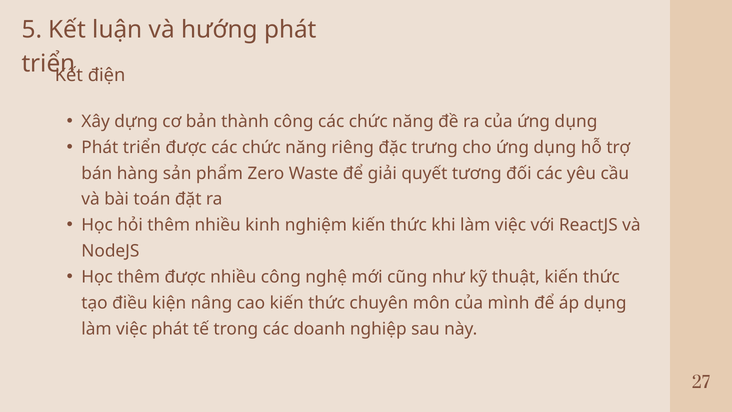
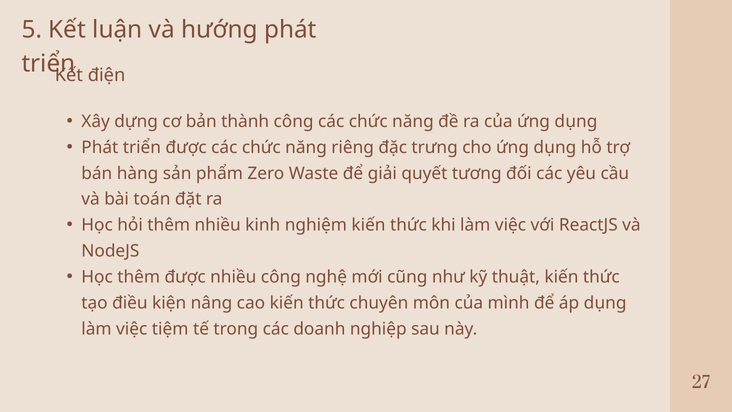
việc phát: phát -> tiệm (170, 329)
